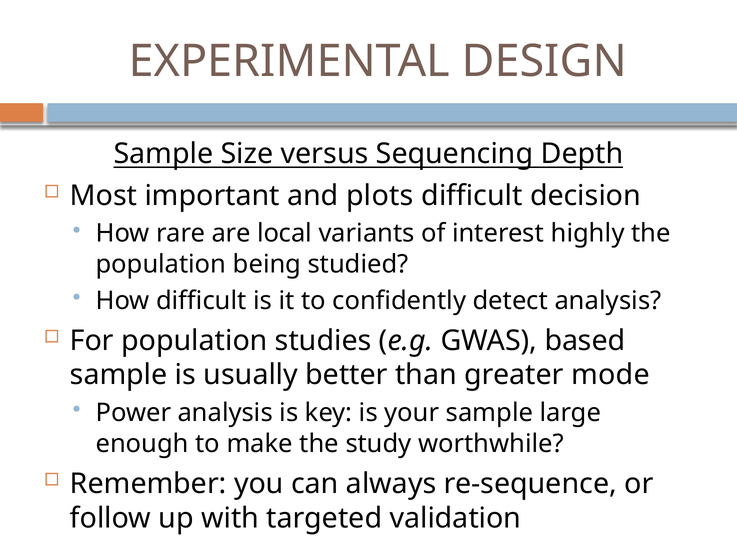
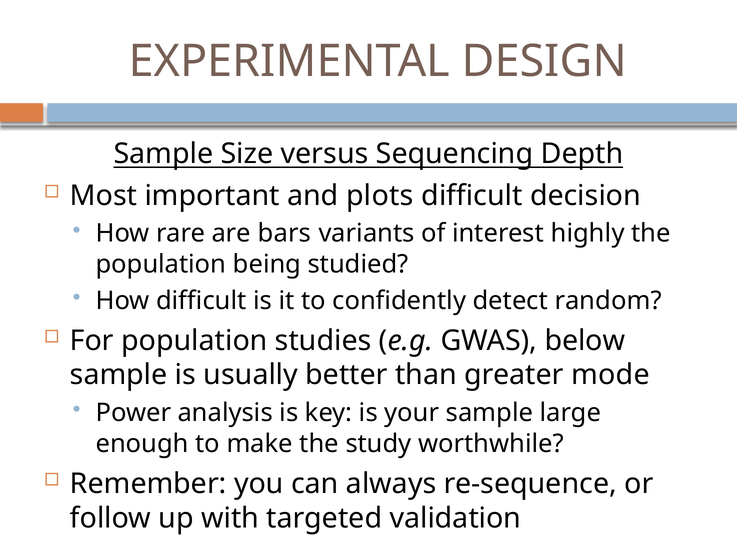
local: local -> bars (284, 233)
detect analysis: analysis -> random (608, 300)
based: based -> below (585, 340)
